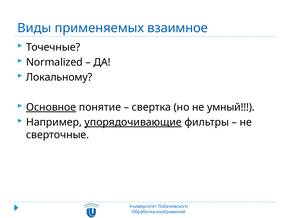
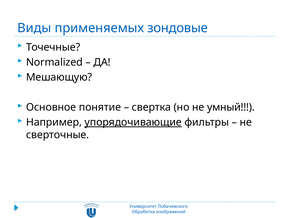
взаимное: взаимное -> зондовые (178, 28)
Локальному: Локальному -> Мешающую (59, 77)
Основное underline: present -> none (51, 107)
